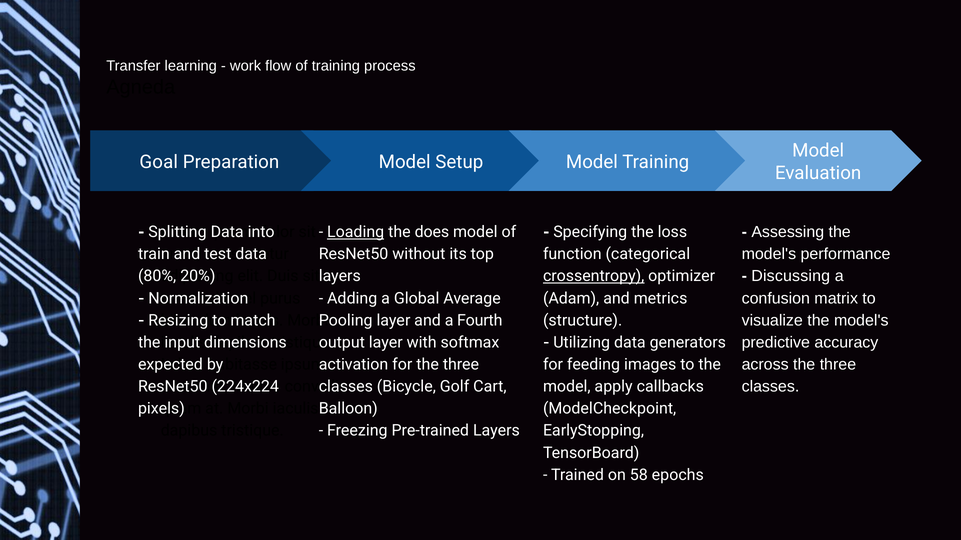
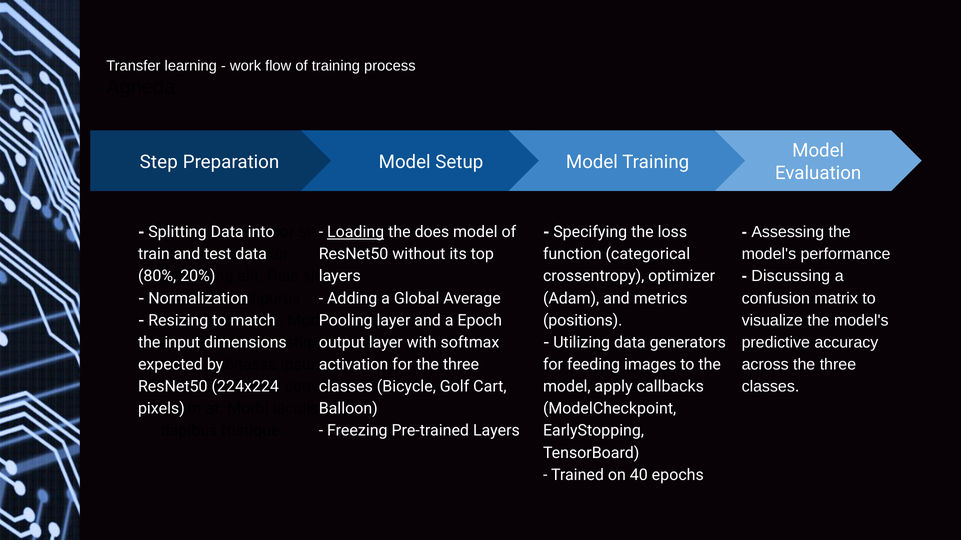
Goal: Goal -> Step (159, 162)
crossentropy underline: present -> none (594, 277)
Fourth: Fourth -> Epoch (480, 321)
structure: structure -> positions (583, 321)
58: 58 -> 40 (639, 475)
